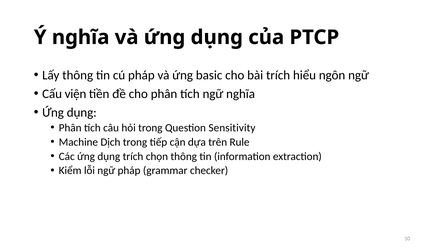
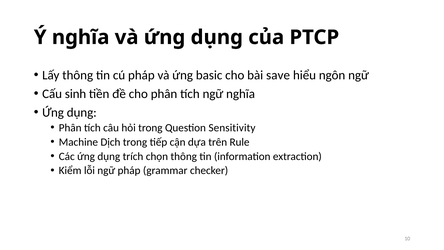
bài trích: trích -> save (278, 75)
viện: viện -> sinh (76, 94)
